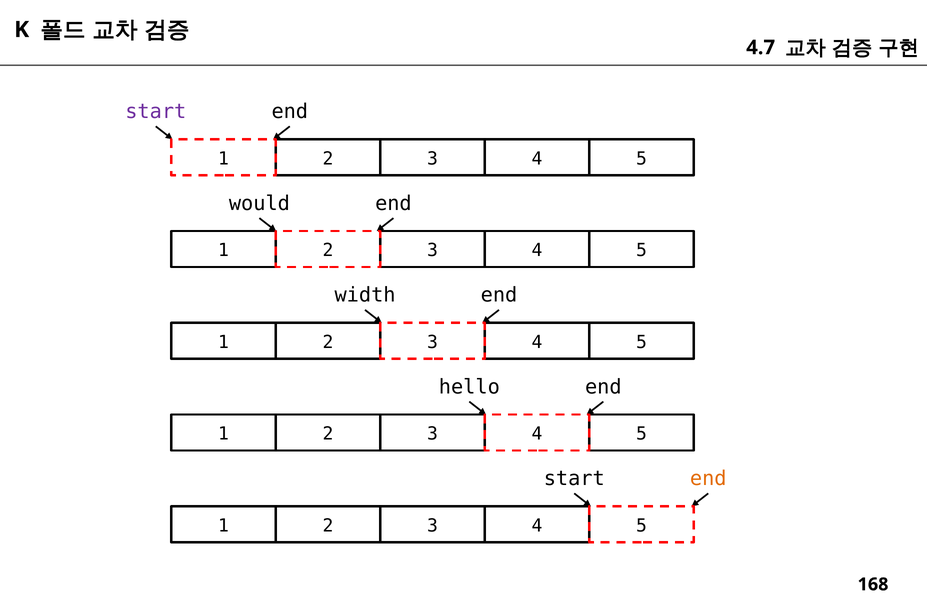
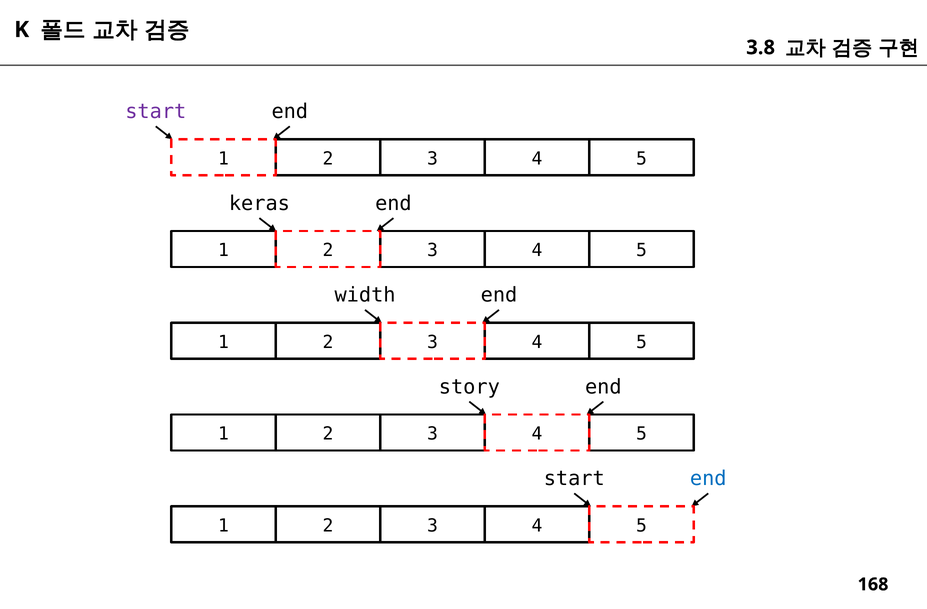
4.7: 4.7 -> 3.8 (761, 48)
would: would -> keras (259, 203)
hello: hello -> story (469, 387)
end colour: orange -> blue (708, 479)
